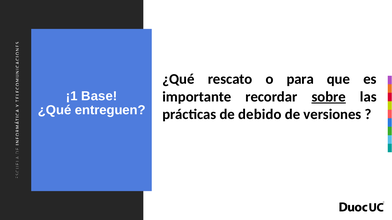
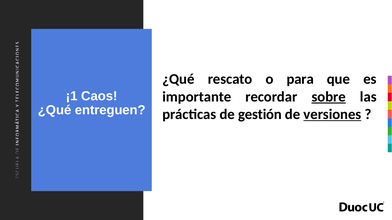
Base: Base -> Caos (99, 96)
debido: debido -> gestión (260, 115)
versiones underline: none -> present (332, 115)
